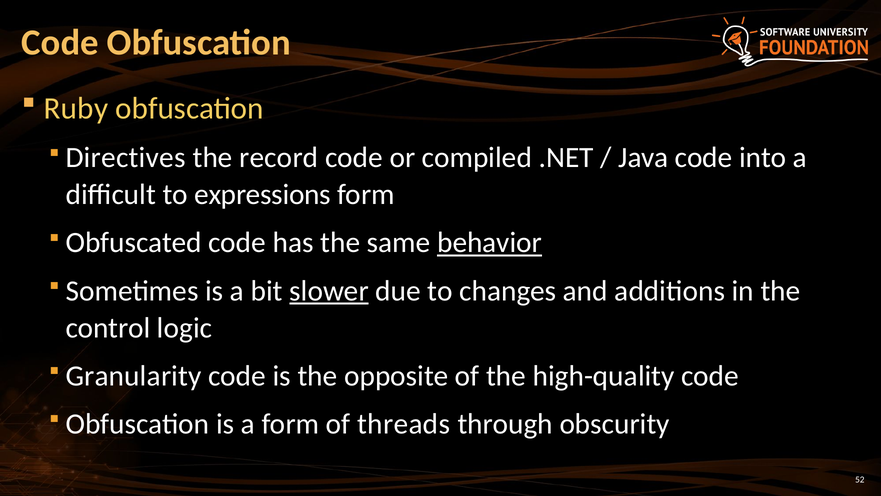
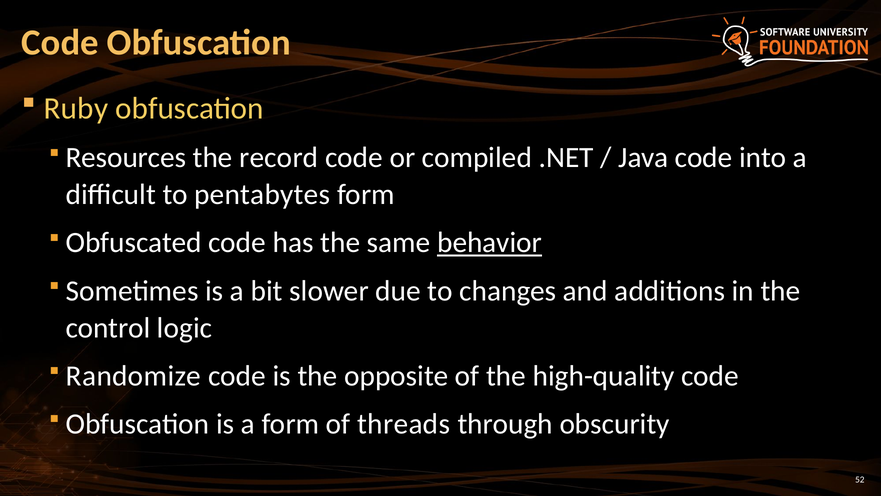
Directives: Directives -> Resources (126, 158)
expressions: expressions -> pentabytes (262, 195)
slower underline: present -> none (329, 291)
Granularity: Granularity -> Randomize (133, 376)
